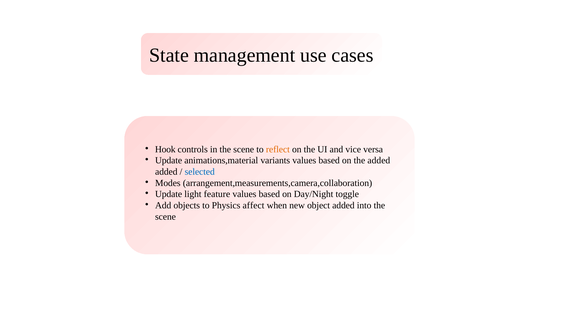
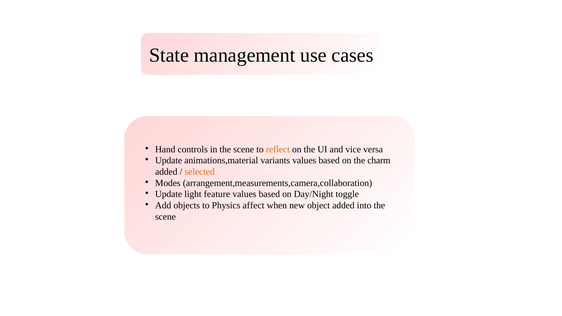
Hook: Hook -> Hand (165, 149)
the added: added -> charm (379, 161)
selected colour: blue -> orange (200, 172)
